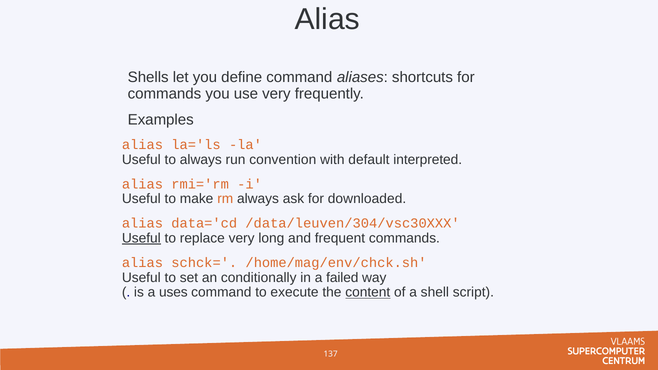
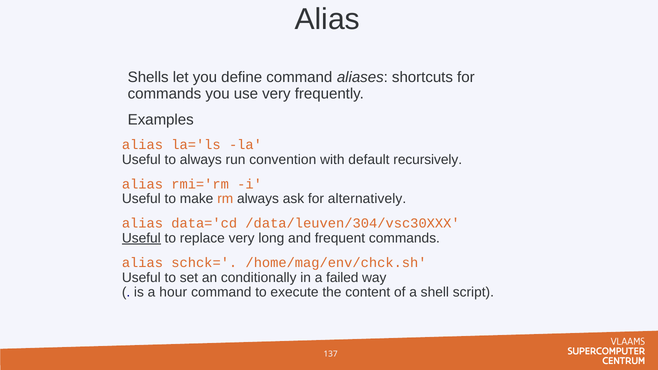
interpreted: interpreted -> recursively (428, 160)
downloaded: downloaded -> alternatively (367, 199)
uses: uses -> hour (173, 292)
content underline: present -> none (368, 292)
